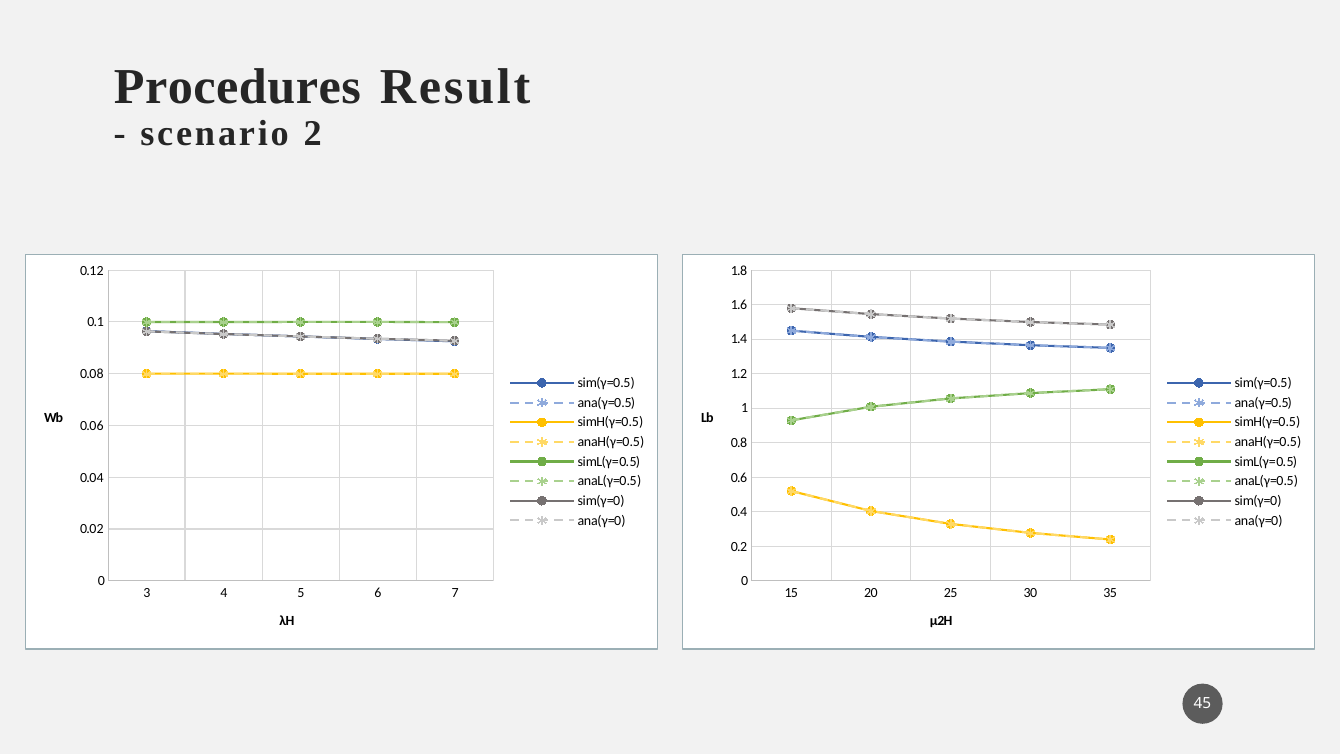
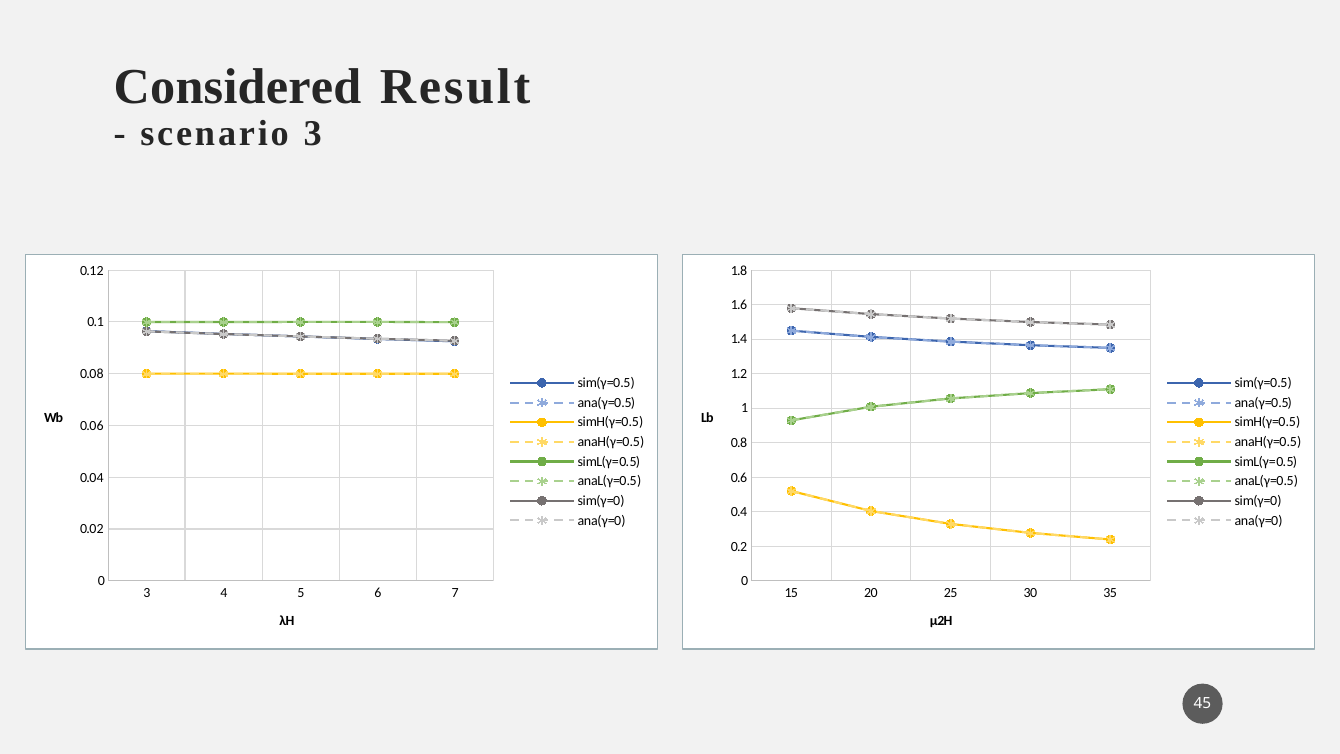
Procedures: Procedures -> Considered (238, 87)
scenario 2: 2 -> 3 (313, 134)
